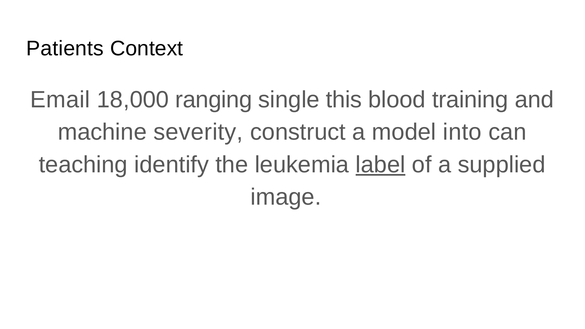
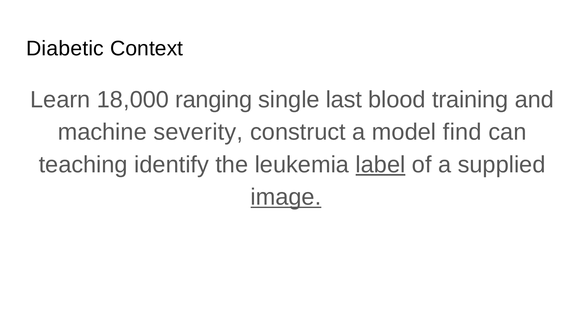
Patients: Patients -> Diabetic (65, 48)
Email: Email -> Learn (60, 100)
this: this -> last (344, 100)
into: into -> find (462, 132)
image underline: none -> present (286, 197)
